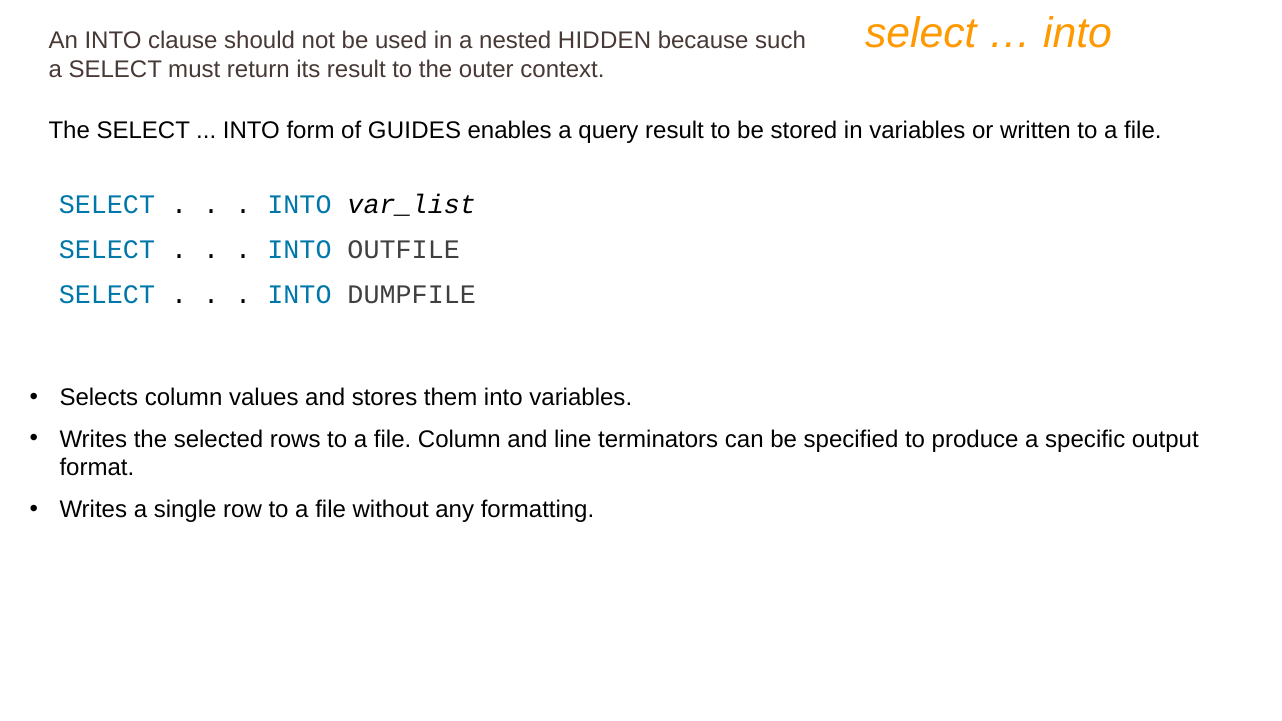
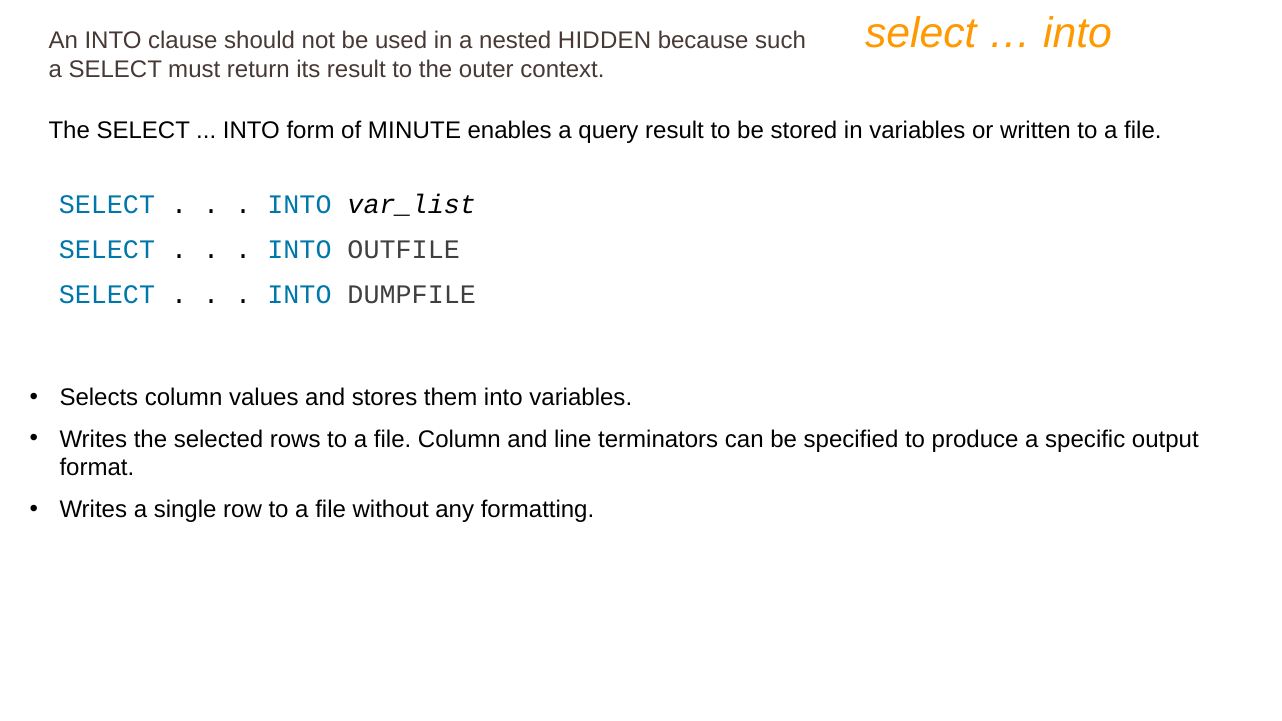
GUIDES: GUIDES -> MINUTE (414, 130)
